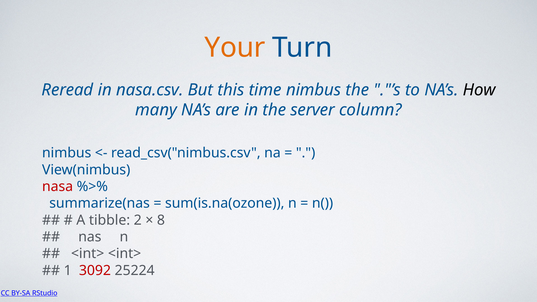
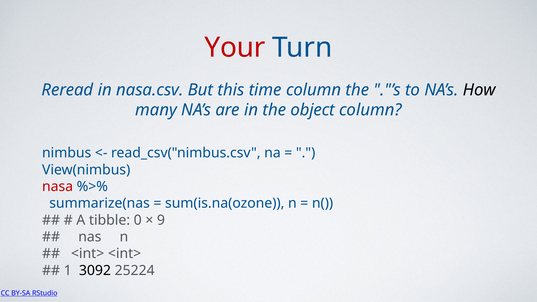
Your colour: orange -> red (235, 48)
time nimbus: nimbus -> column (314, 90)
server: server -> object (313, 110)
2: 2 -> 0 (138, 220)
8: 8 -> 9 (161, 220)
3092 colour: red -> black (95, 271)
